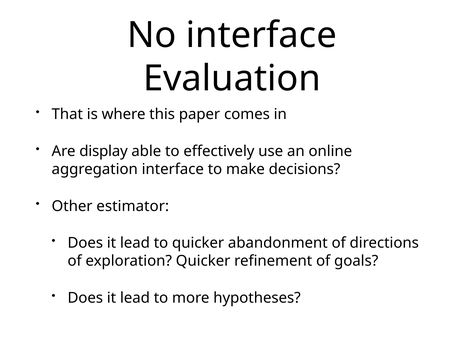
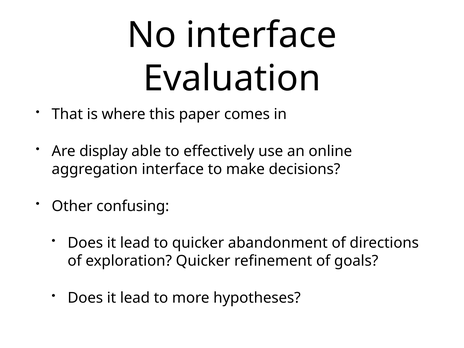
estimator: estimator -> confusing (133, 206)
